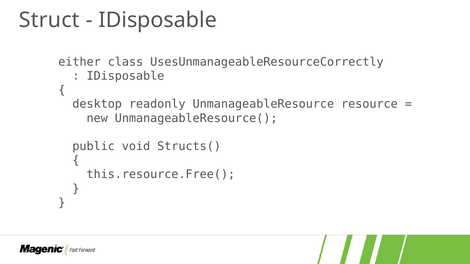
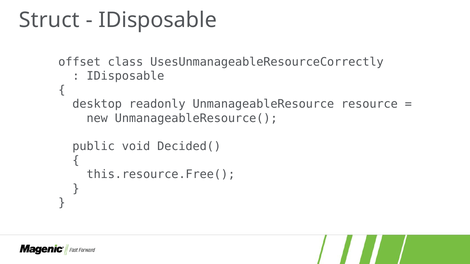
either: either -> offset (80, 62)
Structs(: Structs( -> Decided( (189, 147)
